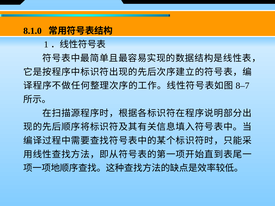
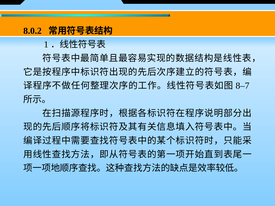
8.1.0: 8.1.0 -> 8.0.2 (32, 31)
